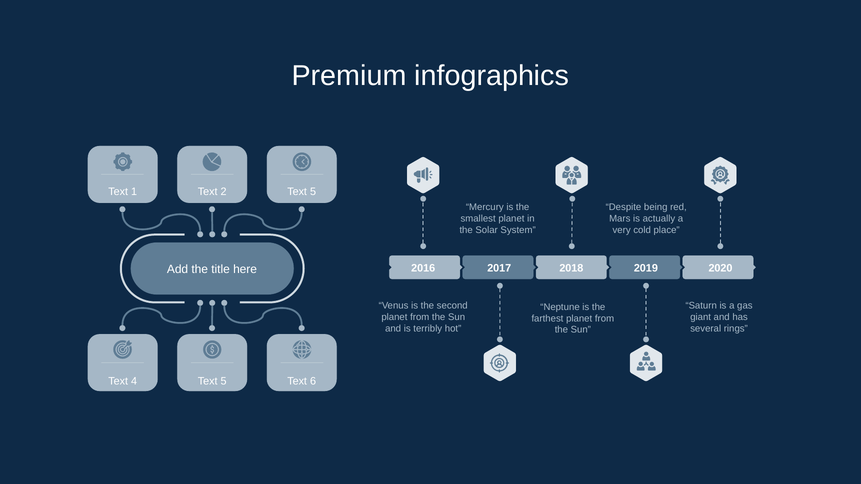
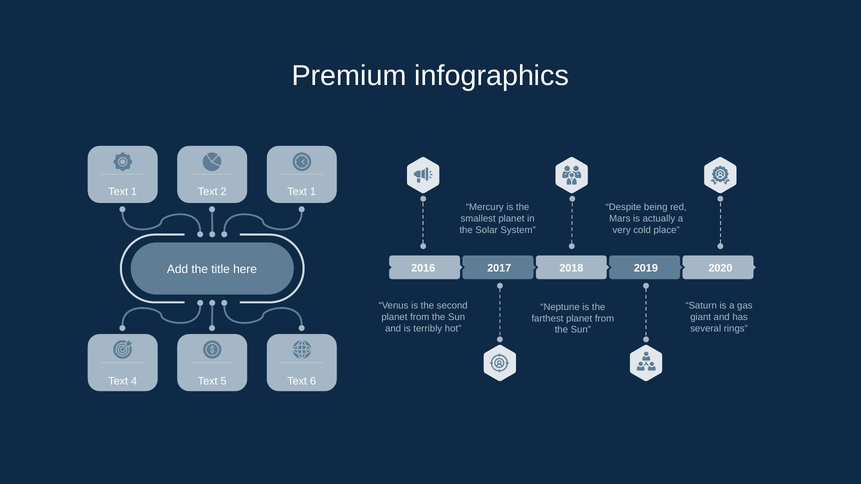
2 Text 5: 5 -> 1 (313, 192)
